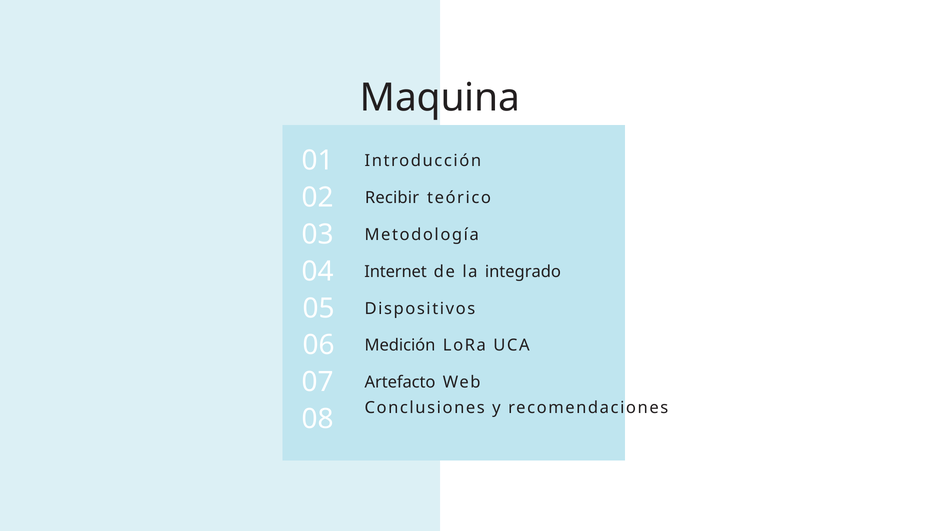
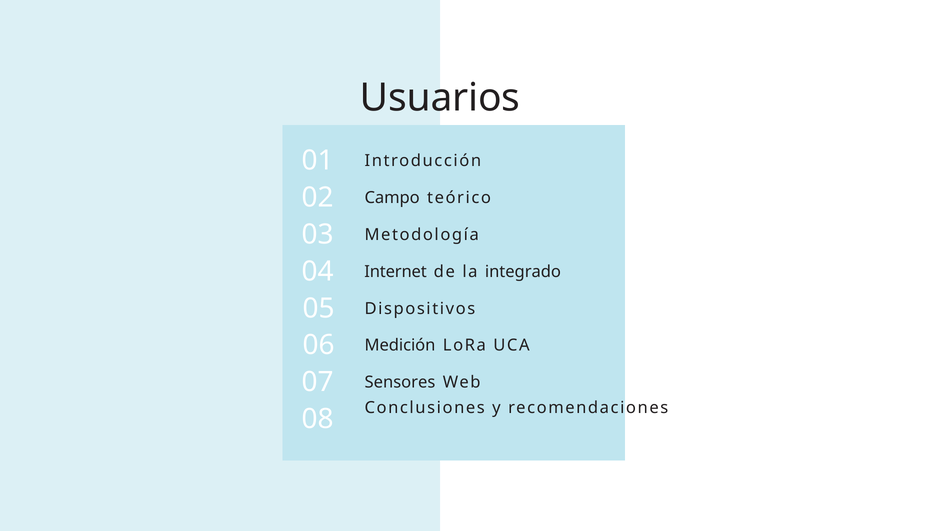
Maquina: Maquina -> Usuarios (440, 98)
Recibir: Recibir -> Campo (392, 198)
Artefacto: Artefacto -> Sensores (400, 382)
